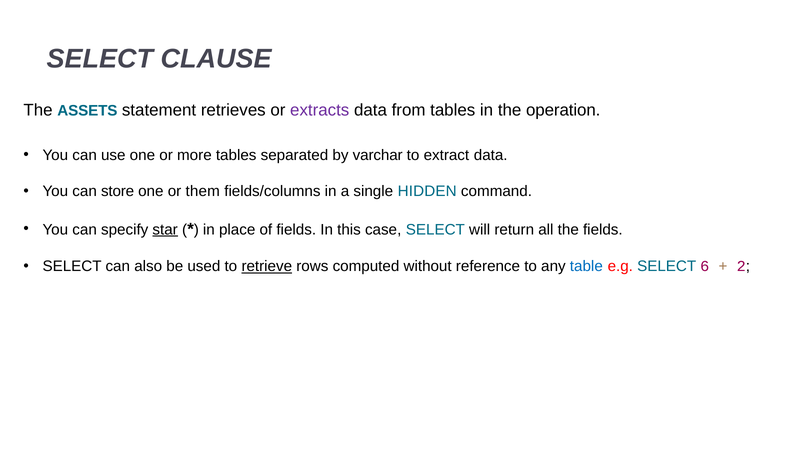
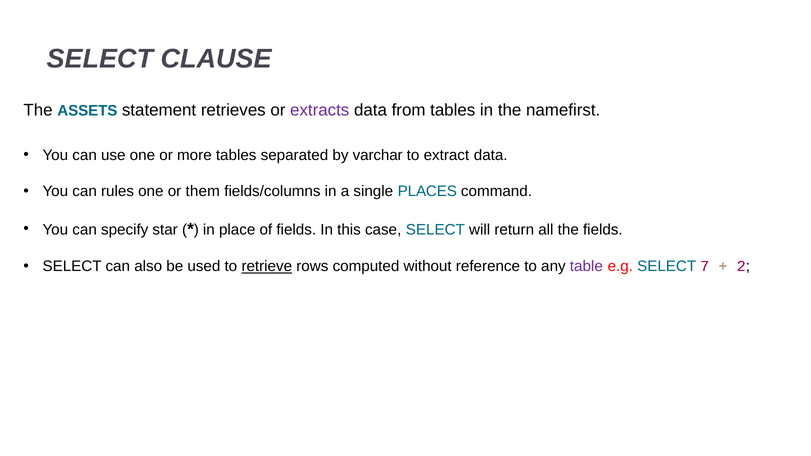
operation: operation -> namefirst (563, 110)
store: store -> rules (118, 192)
HIDDEN: HIDDEN -> PLACES (427, 192)
star underline: present -> none (165, 230)
table colour: blue -> purple (586, 267)
6: 6 -> 7 (705, 267)
